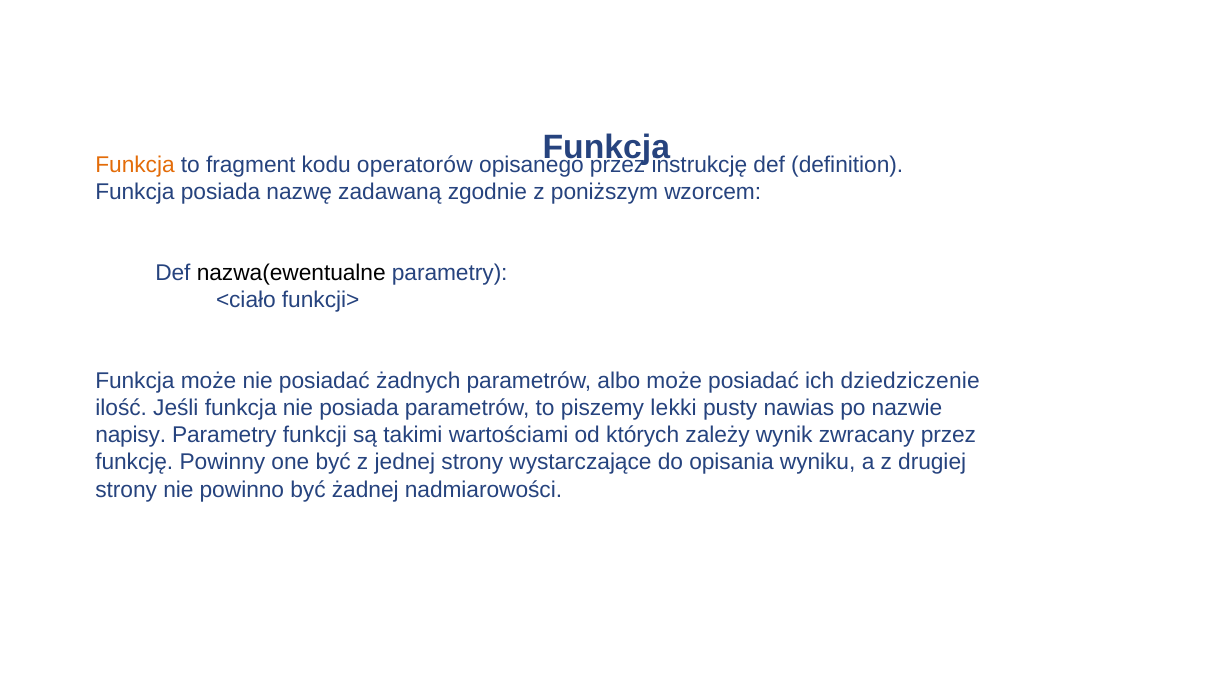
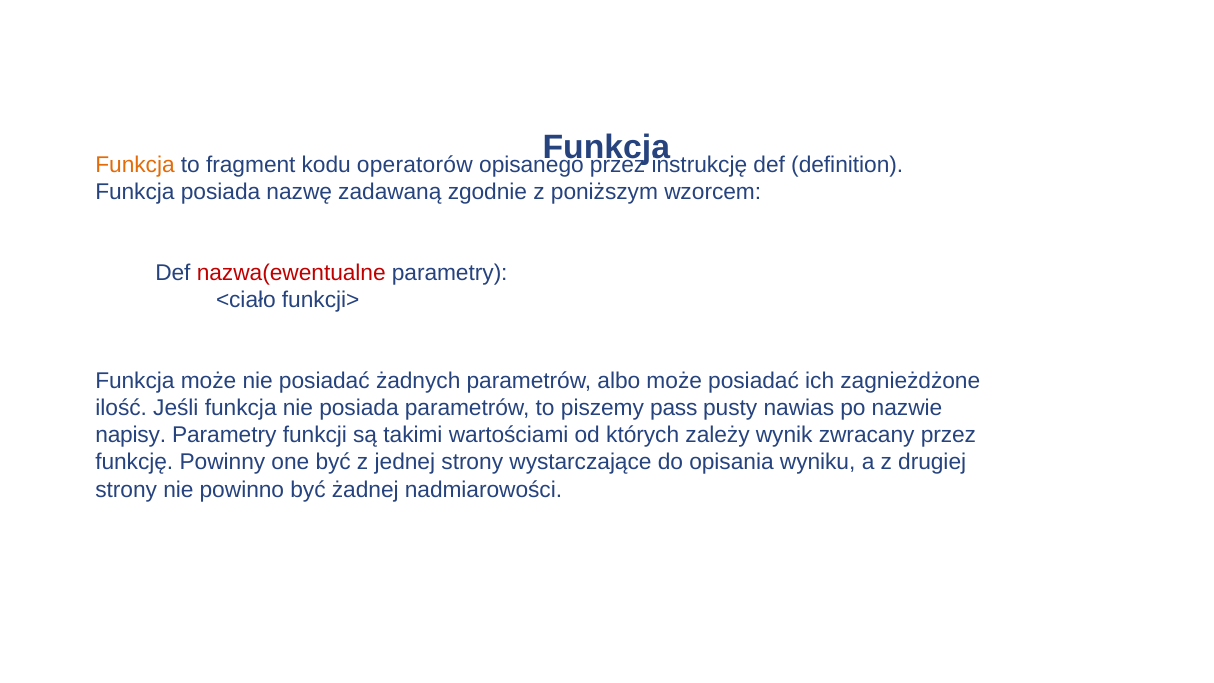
nazwa(ewentualne colour: black -> red (291, 273)
dziedziczenie: dziedziczenie -> zagnieżdżone (910, 380)
lekki: lekki -> pass (674, 408)
